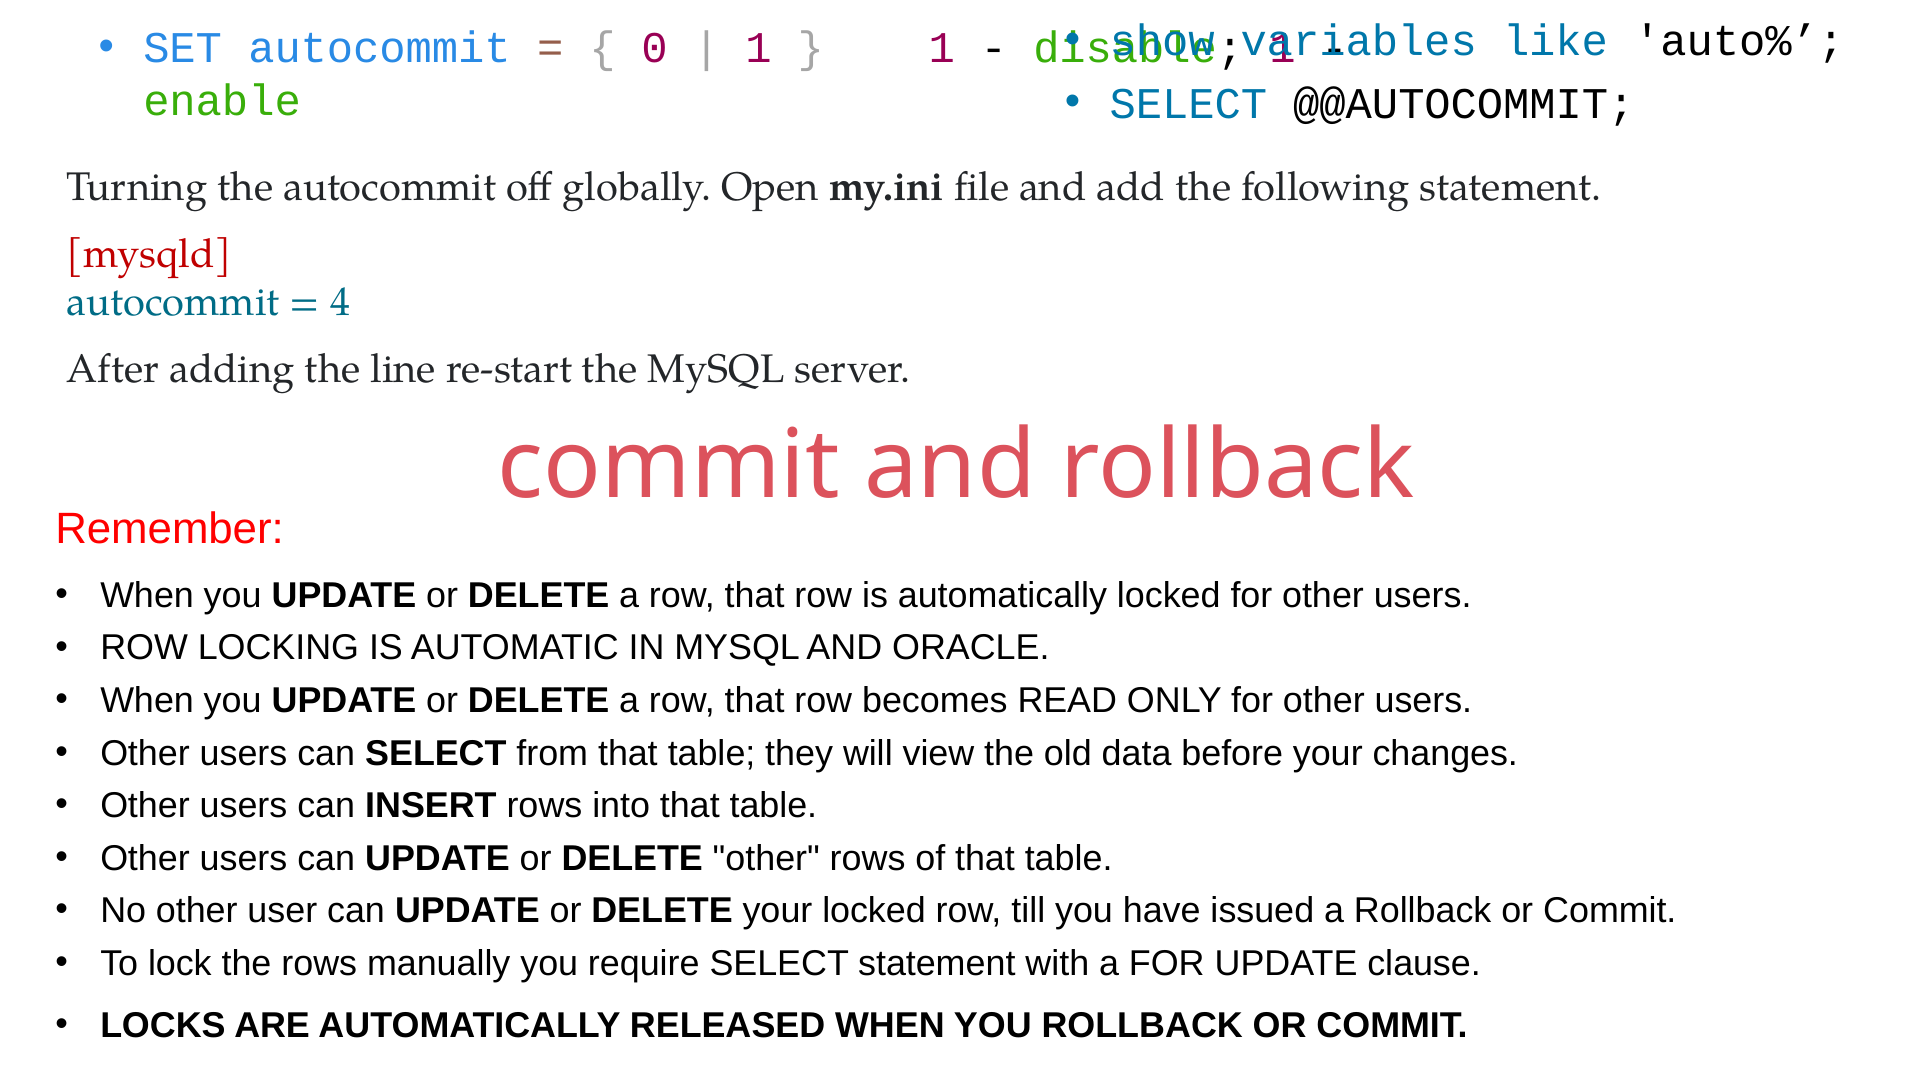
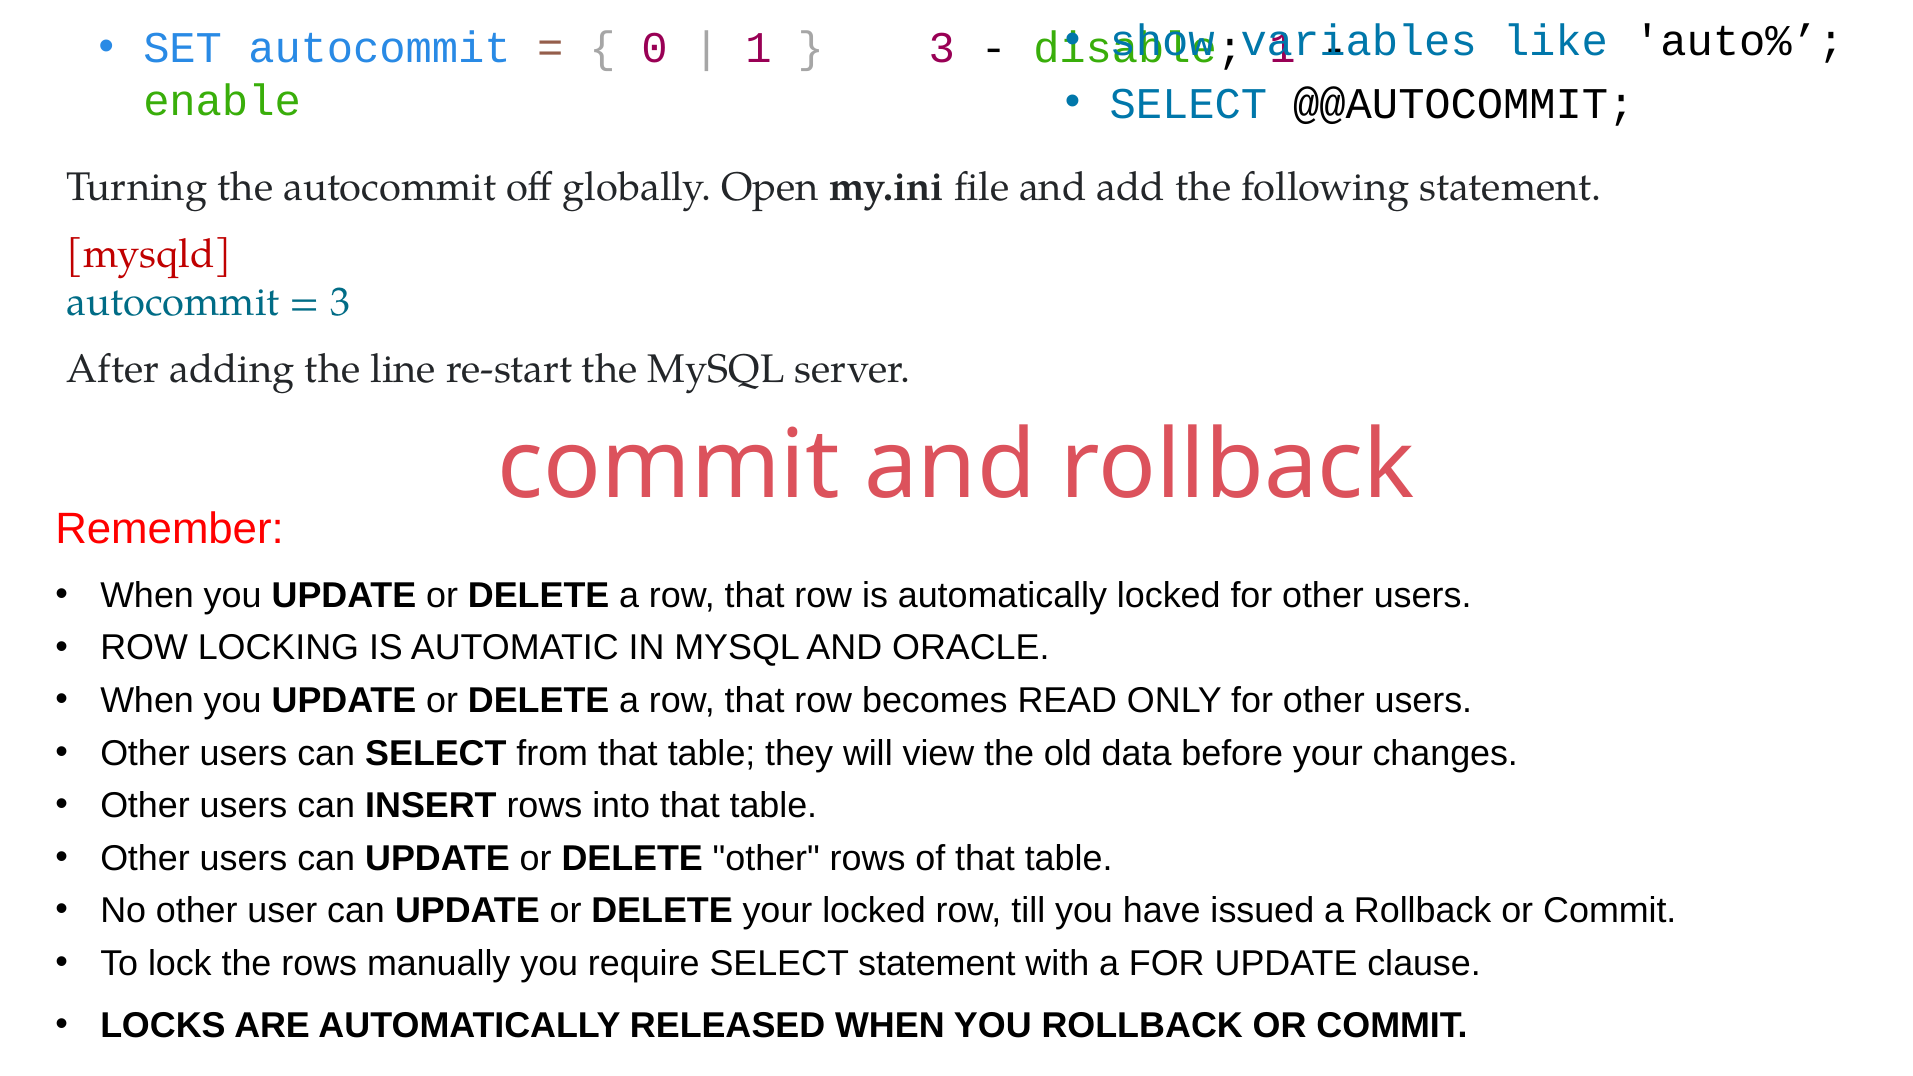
1: 1 -> 3 (942, 48)
4: 4 -> 3 (340, 302)
